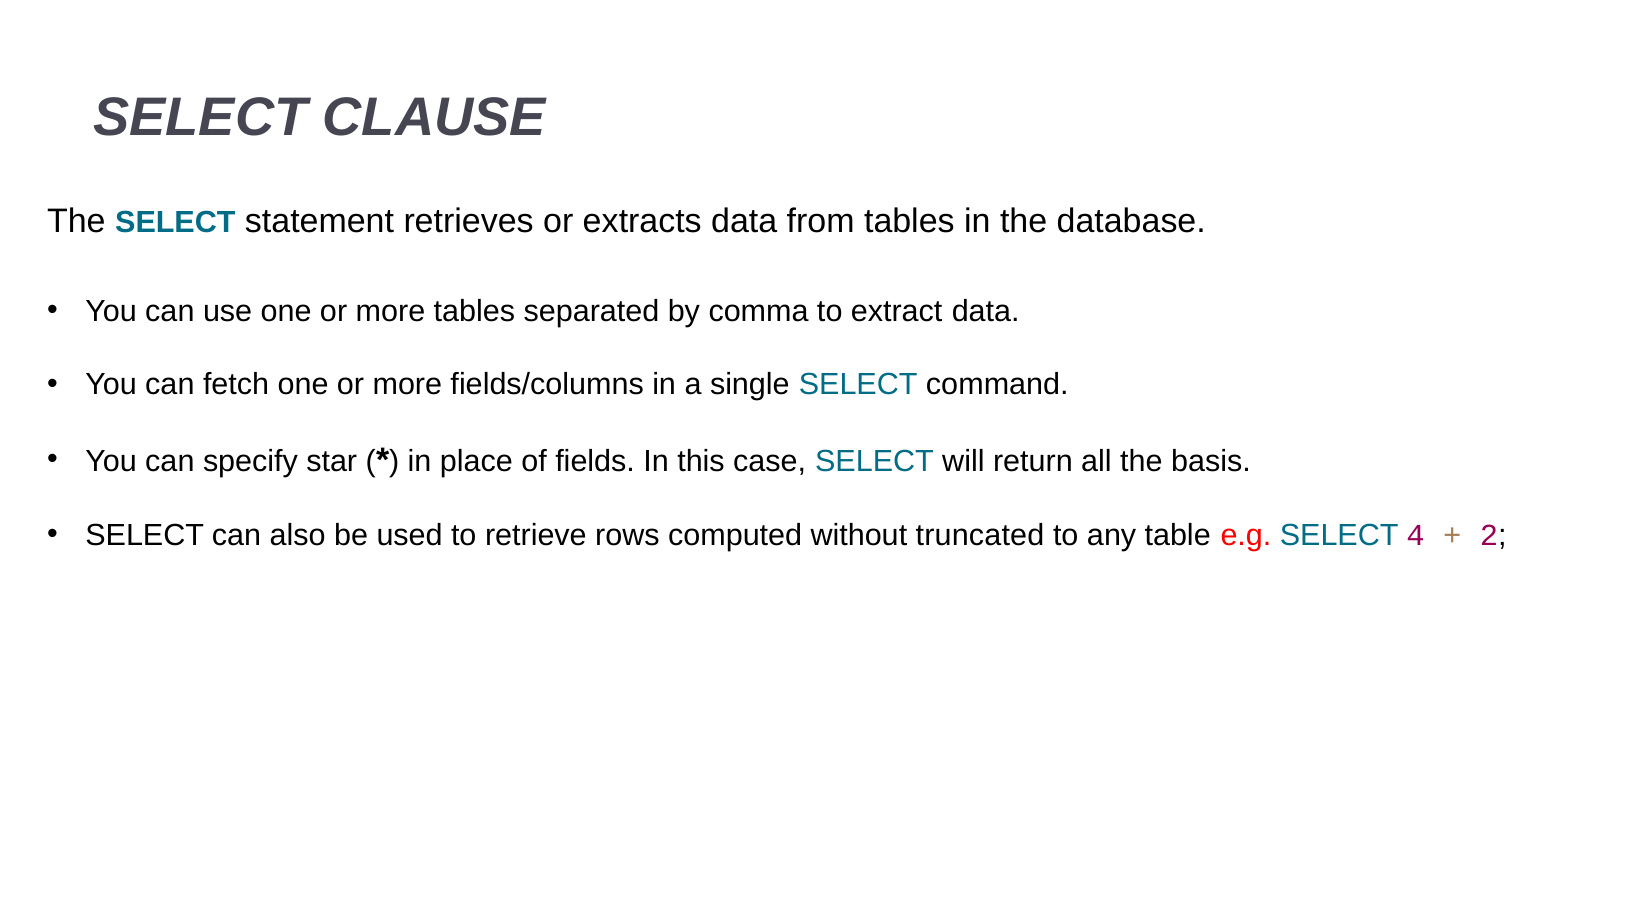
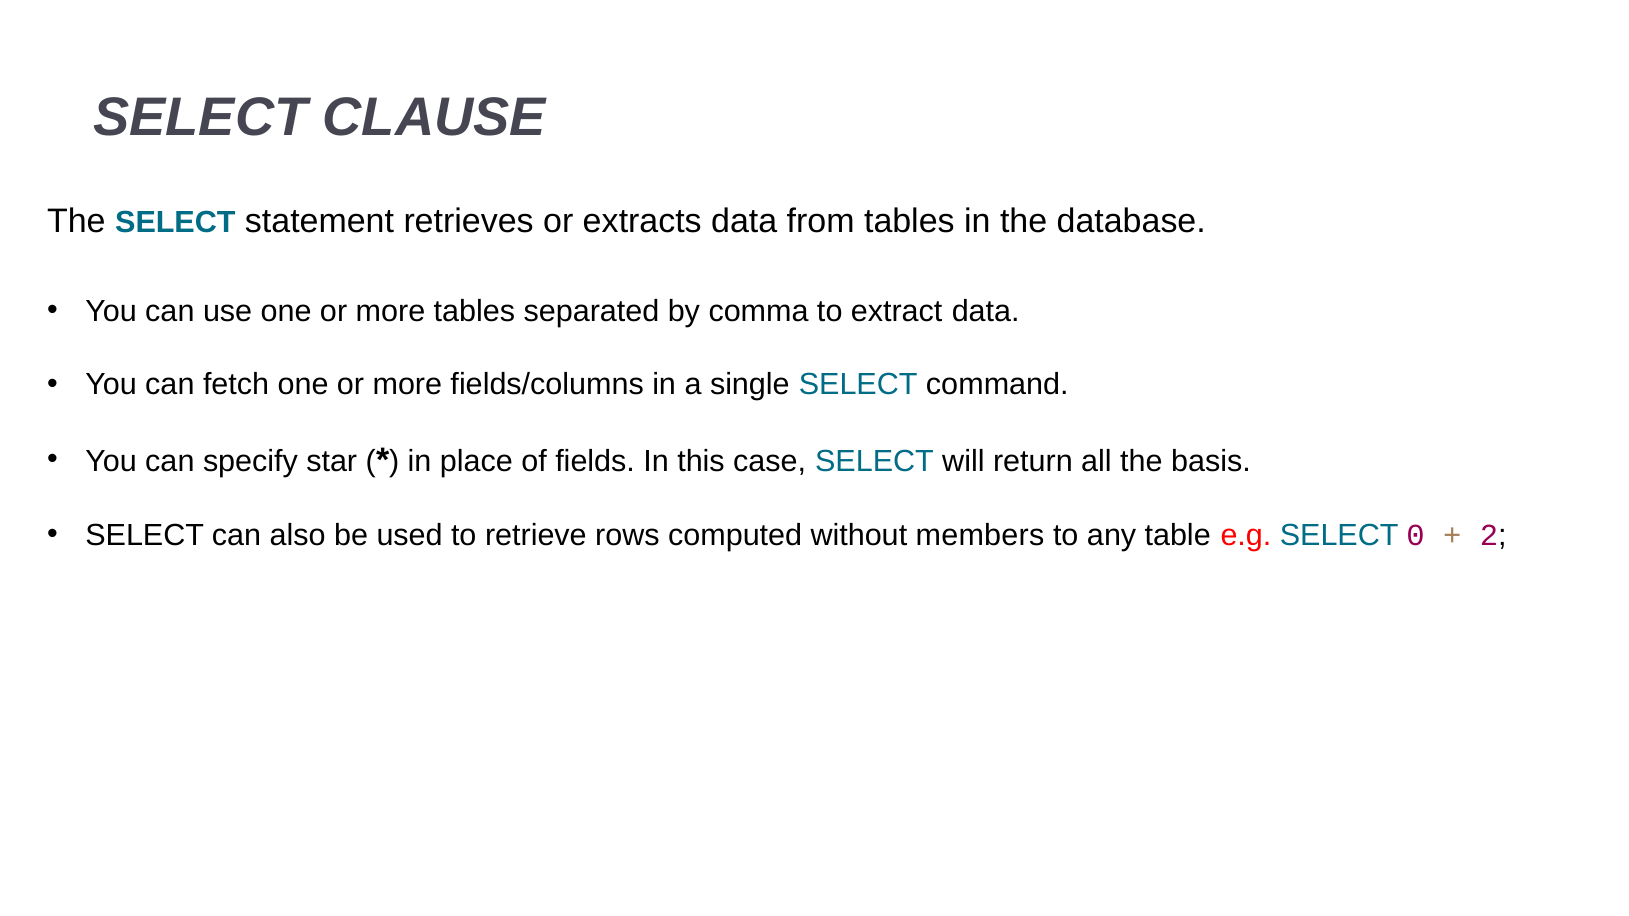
truncated: truncated -> members (980, 535)
4: 4 -> 0 (1416, 535)
